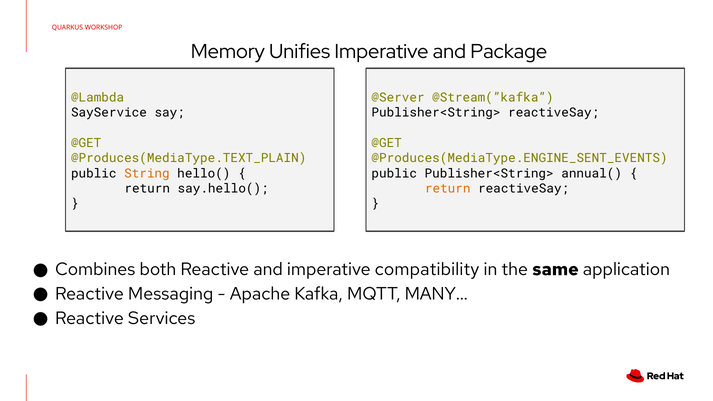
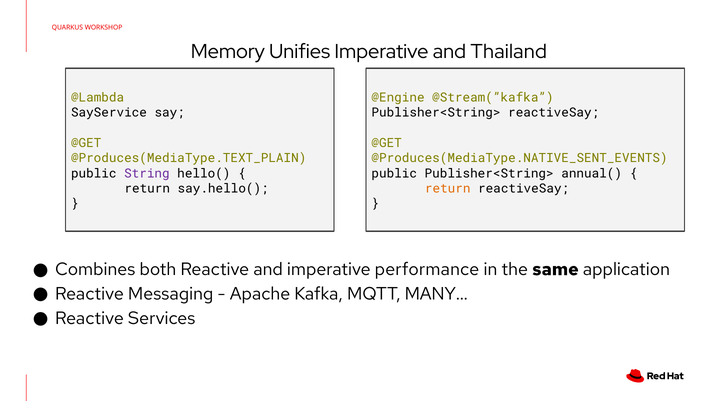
Package: Package -> Thailand (509, 52)
@Server: @Server -> @Engine (398, 98)
@Produces(MediaType.ENGINE_SENT_EVENTS: @Produces(MediaType.ENGINE_SENT_EVENTS -> @Produces(MediaType.NATIVE_SENT_EVENTS (520, 158)
String colour: orange -> purple (147, 173)
compatibility: compatibility -> performance (427, 269)
